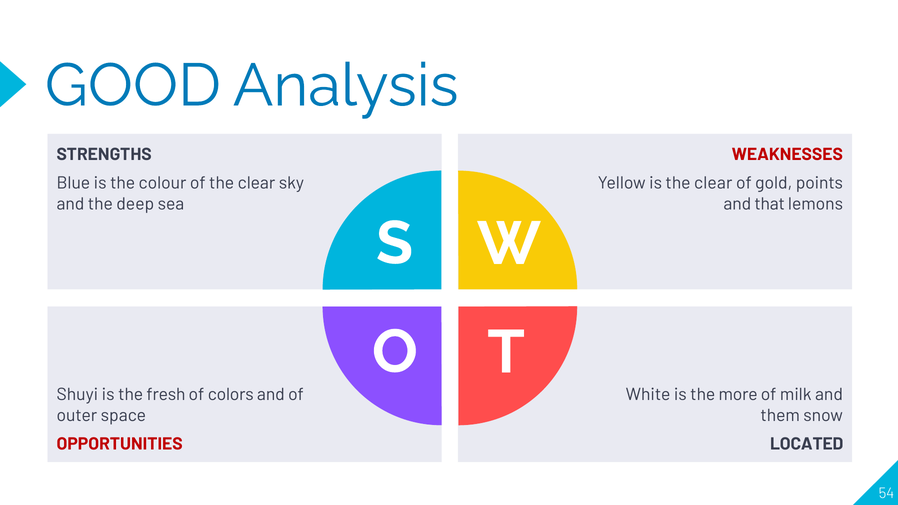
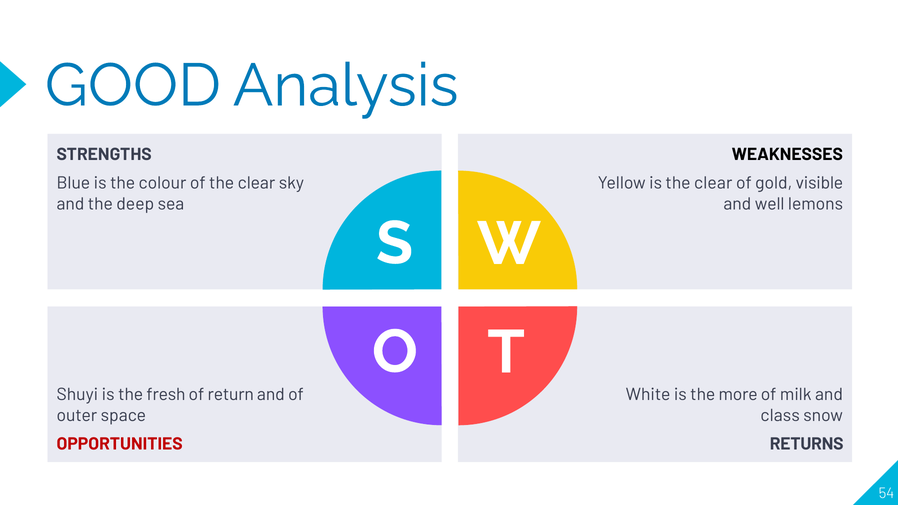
WEAKNESSES colour: red -> black (787, 155)
points: points -> visible (819, 183)
that: that -> well (770, 204)
colors: colors -> return (231, 395)
them: them -> class (780, 415)
LOCATED: LOCATED -> RETURNS (807, 444)
